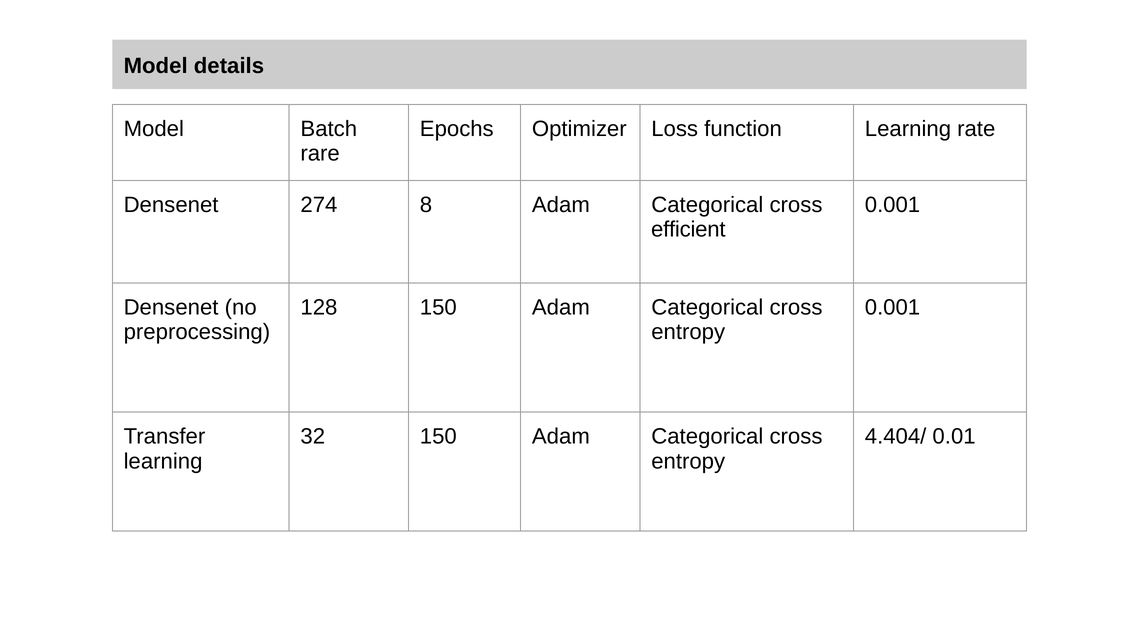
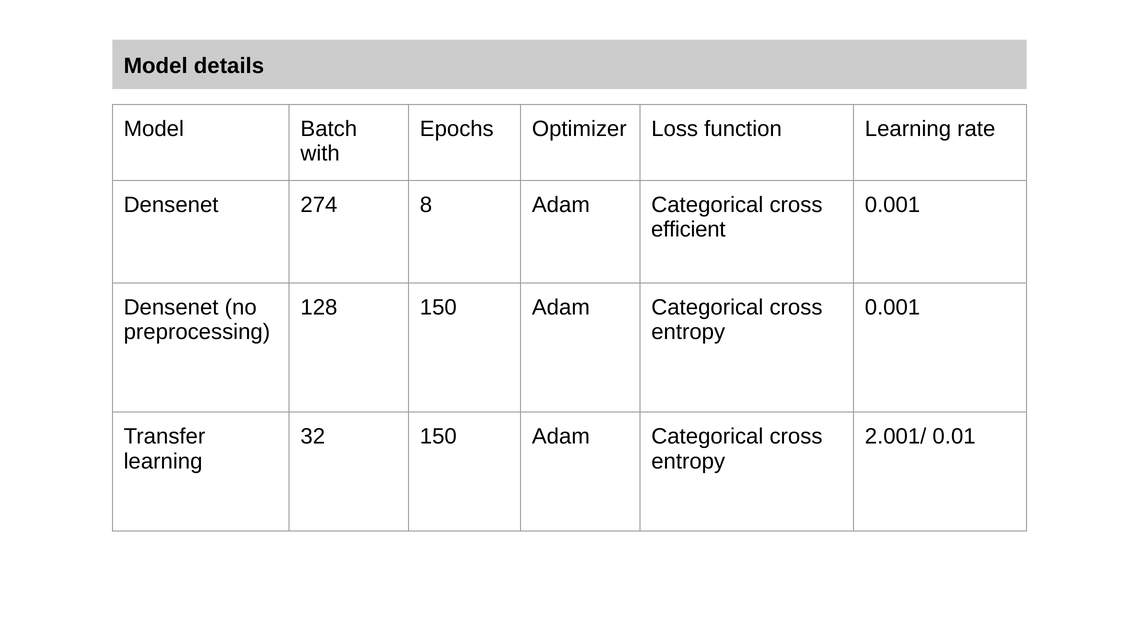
rare: rare -> with (320, 154)
4.404/: 4.404/ -> 2.001/ (896, 436)
